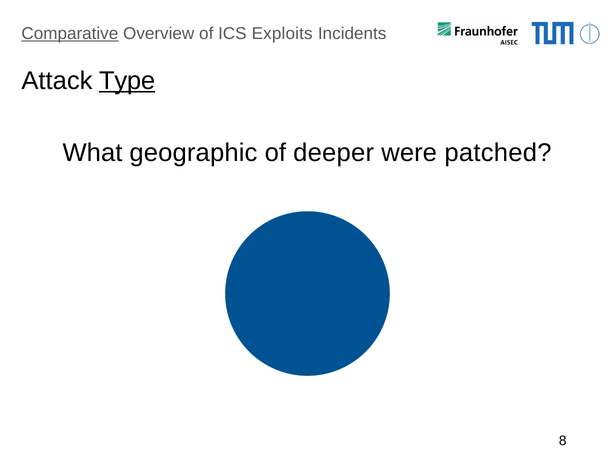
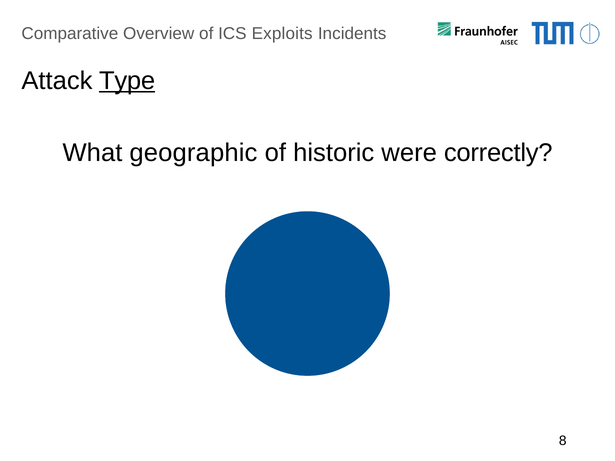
Comparative underline: present -> none (70, 34)
deeper: deeper -> historic (334, 153)
patched: patched -> correctly (498, 153)
